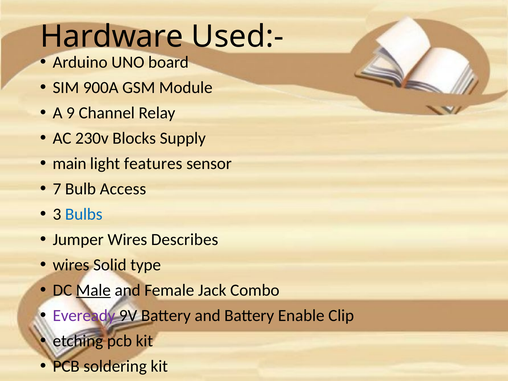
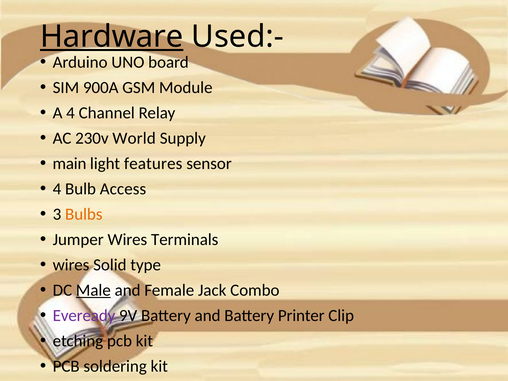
Hardware underline: none -> present (112, 37)
A 9: 9 -> 4 (71, 113)
Blocks: Blocks -> World (134, 138)
7: 7 -> 4 (57, 189)
Bulbs colour: blue -> orange (84, 214)
Describes: Describes -> Terminals (185, 240)
Enable: Enable -> Printer (301, 316)
